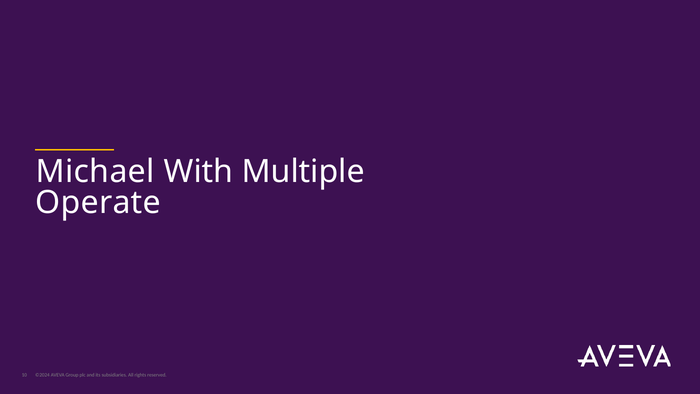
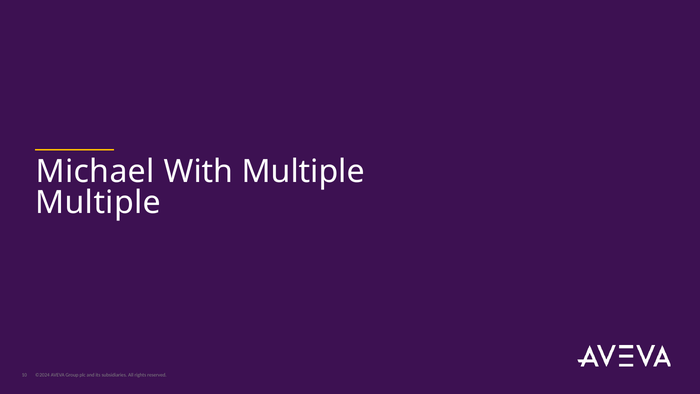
Operate: Operate -> Multiple (98, 203)
